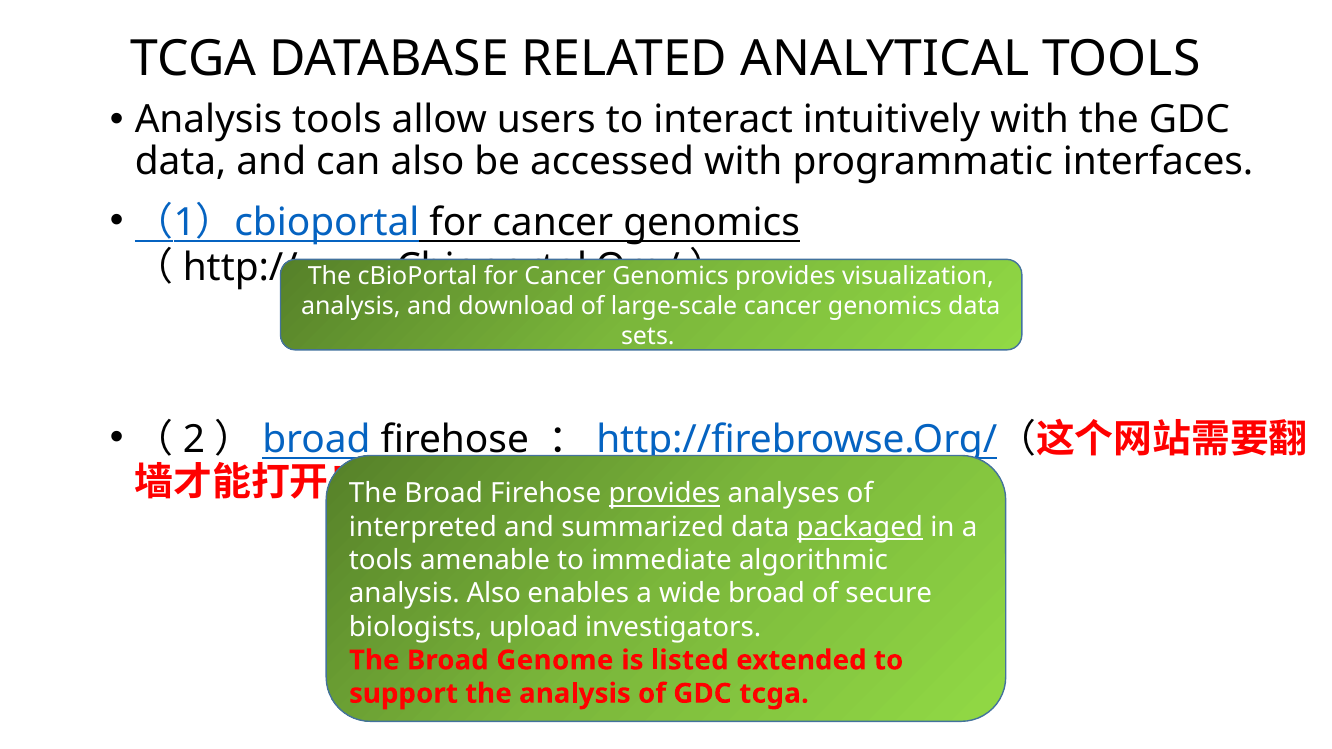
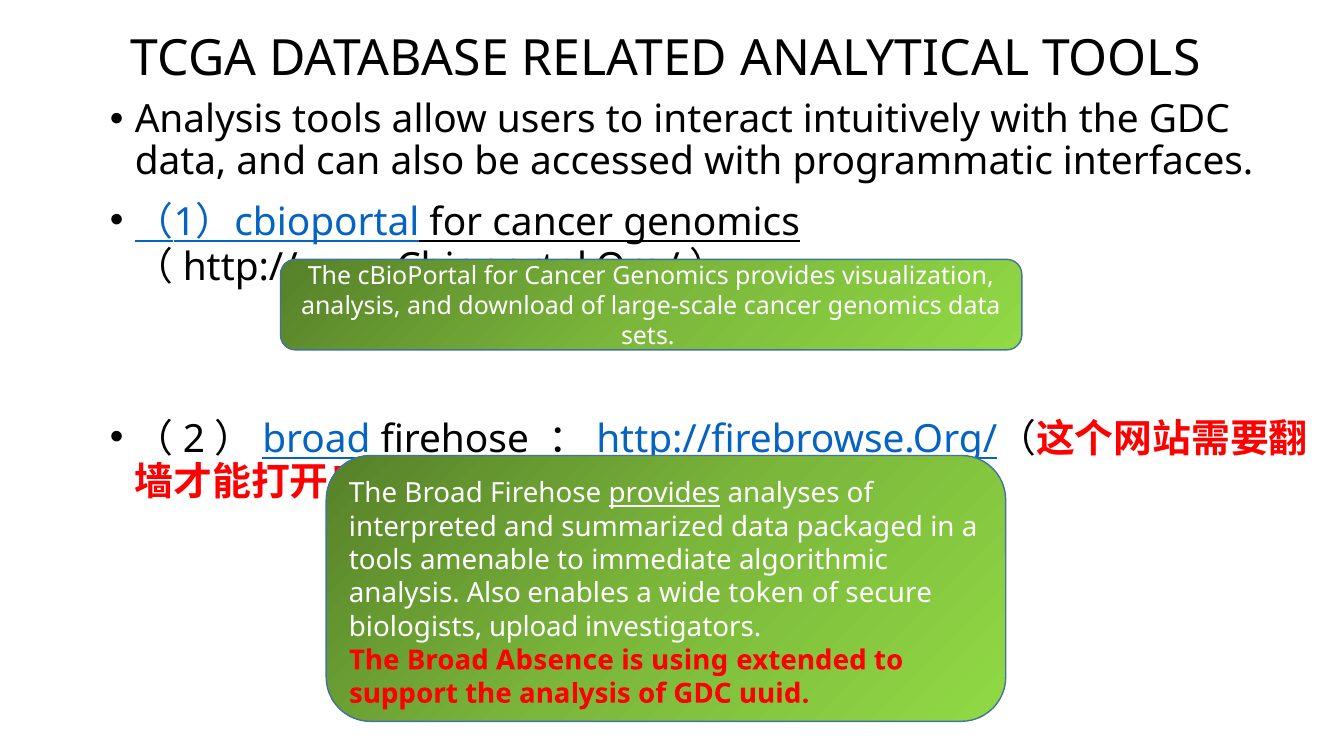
packaged underline: present -> none (860, 527)
wide broad: broad -> token (766, 594)
Genome: Genome -> Absence (555, 660)
listed: listed -> using (690, 660)
GDC tcga: tcga -> uuid (774, 694)
